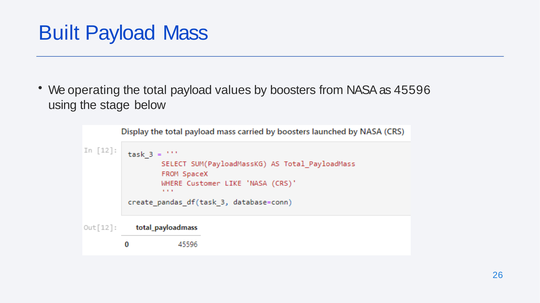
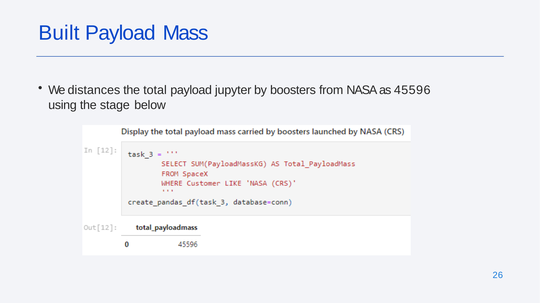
operating: operating -> distances (94, 90)
values: values -> jupyter (233, 90)
